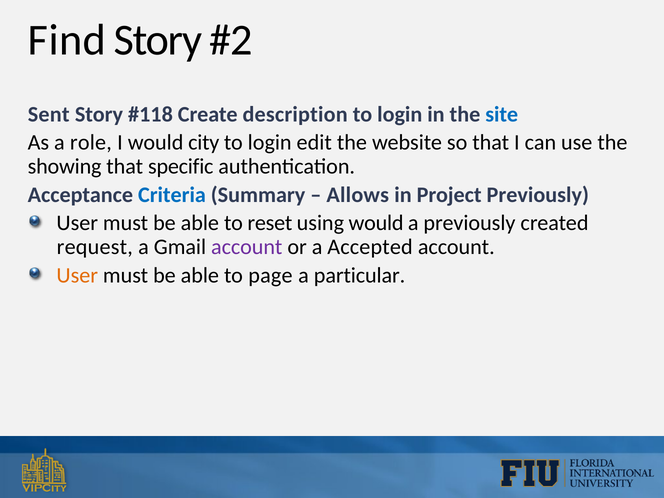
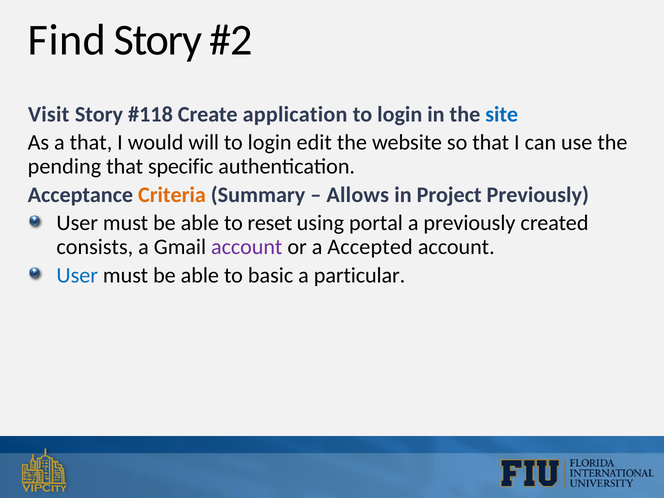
Sent: Sent -> Visit (49, 114)
description: description -> application (295, 114)
a role: role -> that (91, 143)
city: city -> will (204, 143)
showing: showing -> pending (64, 167)
Criteria colour: blue -> orange (172, 195)
using would: would -> portal (376, 223)
request: request -> consists (95, 247)
User colour: orange -> blue (77, 275)
page: page -> basic (271, 275)
